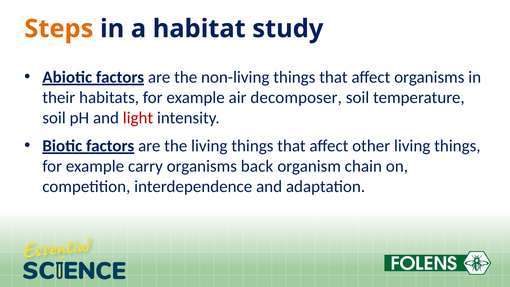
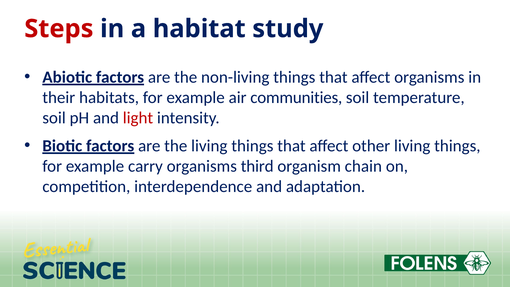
Steps colour: orange -> red (59, 29)
decomposer: decomposer -> communities (296, 97)
back: back -> third (257, 166)
